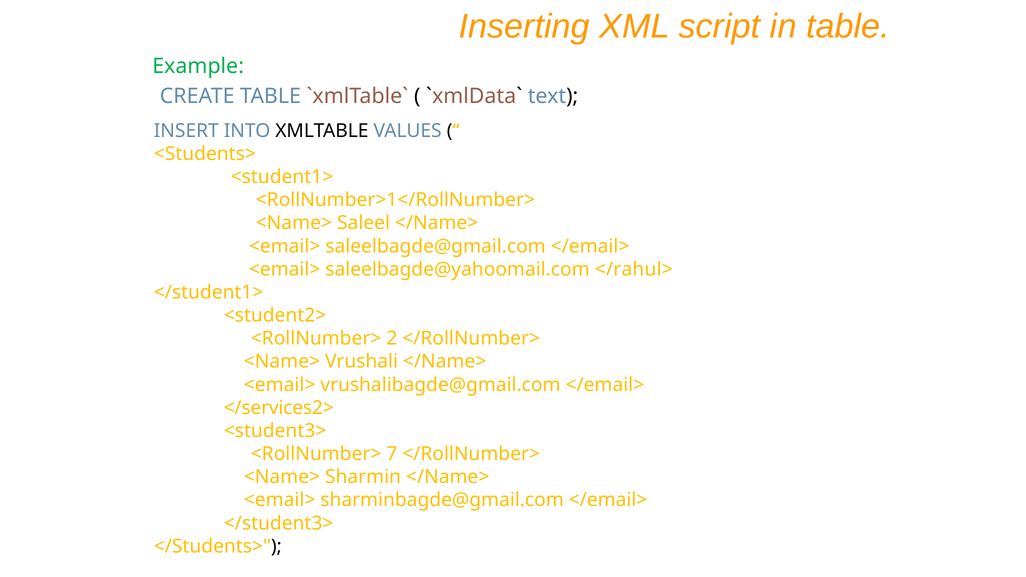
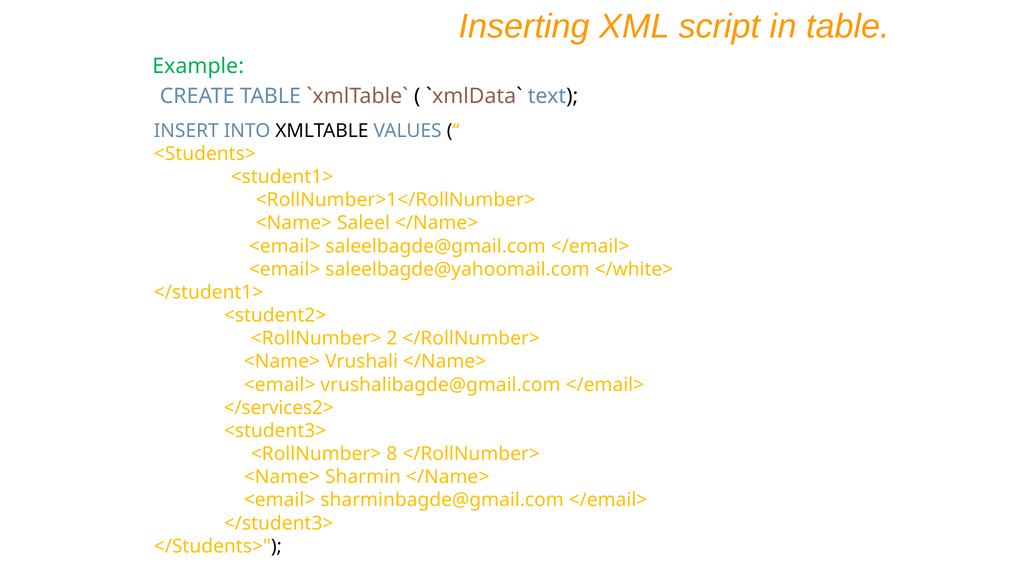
</rahul>: </rahul> -> </white> (634, 269)
7: 7 -> 8 (392, 454)
